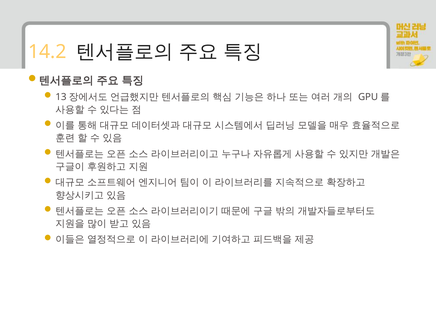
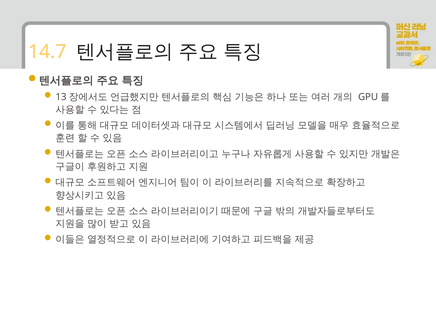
14.2: 14.2 -> 14.7 (47, 52)
